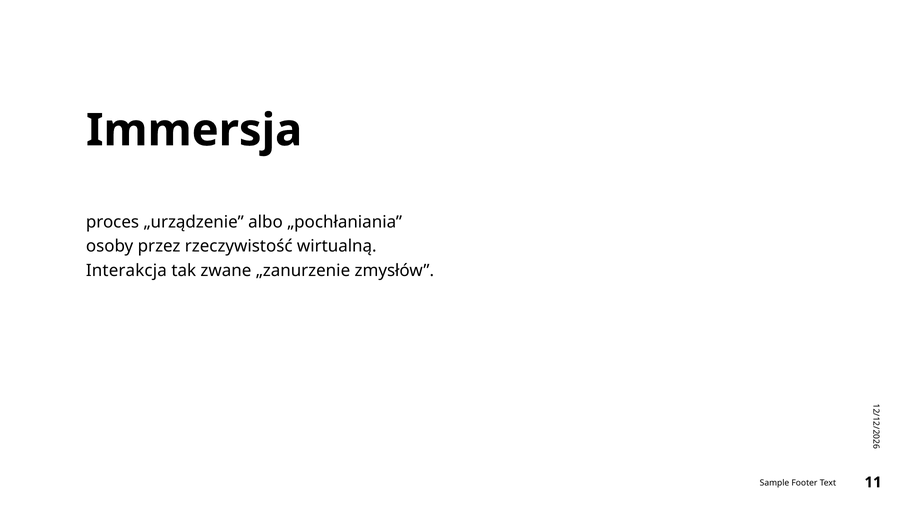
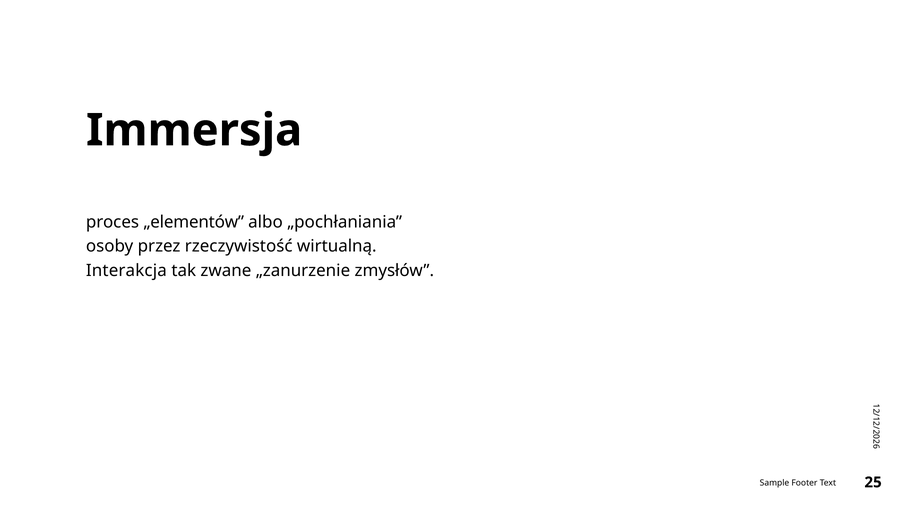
„urządzenie: „urządzenie -> „elementów (194, 222)
11: 11 -> 25 (873, 482)
